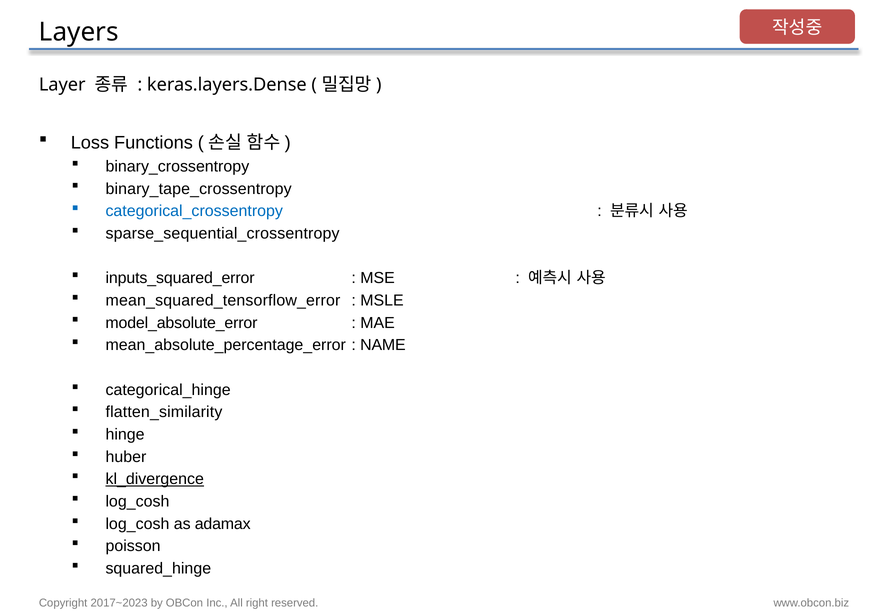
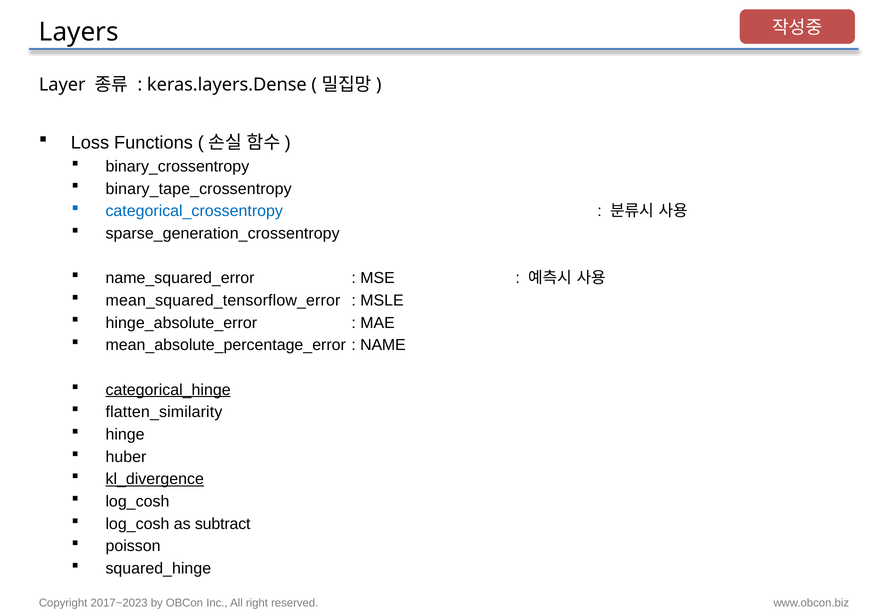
sparse_sequential_crossentropy: sparse_sequential_crossentropy -> sparse_generation_crossentropy (223, 233)
inputs_squared_error: inputs_squared_error -> name_squared_error (180, 278)
model_absolute_error: model_absolute_error -> hinge_absolute_error (181, 323)
categorical_hinge underline: none -> present (168, 390)
adamax: adamax -> subtract (223, 524)
